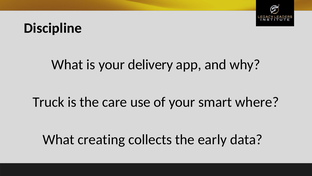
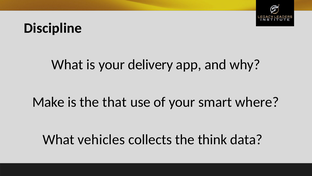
Truck: Truck -> Make (48, 102)
care: care -> that (115, 102)
creating: creating -> vehicles (101, 139)
early: early -> think (212, 139)
